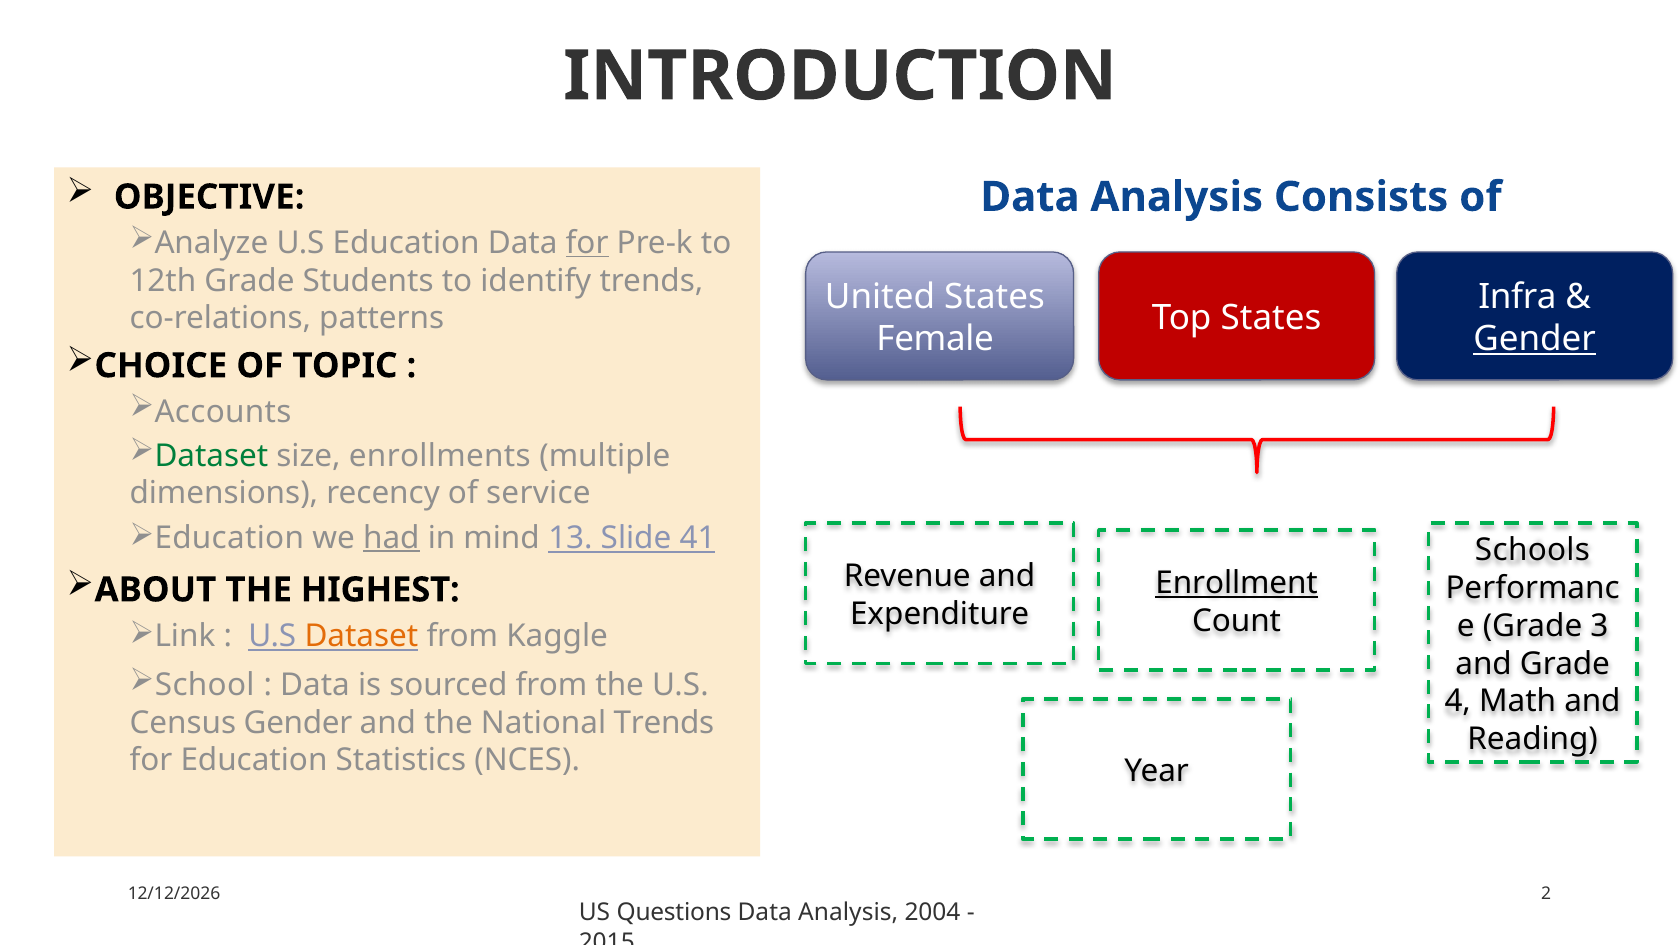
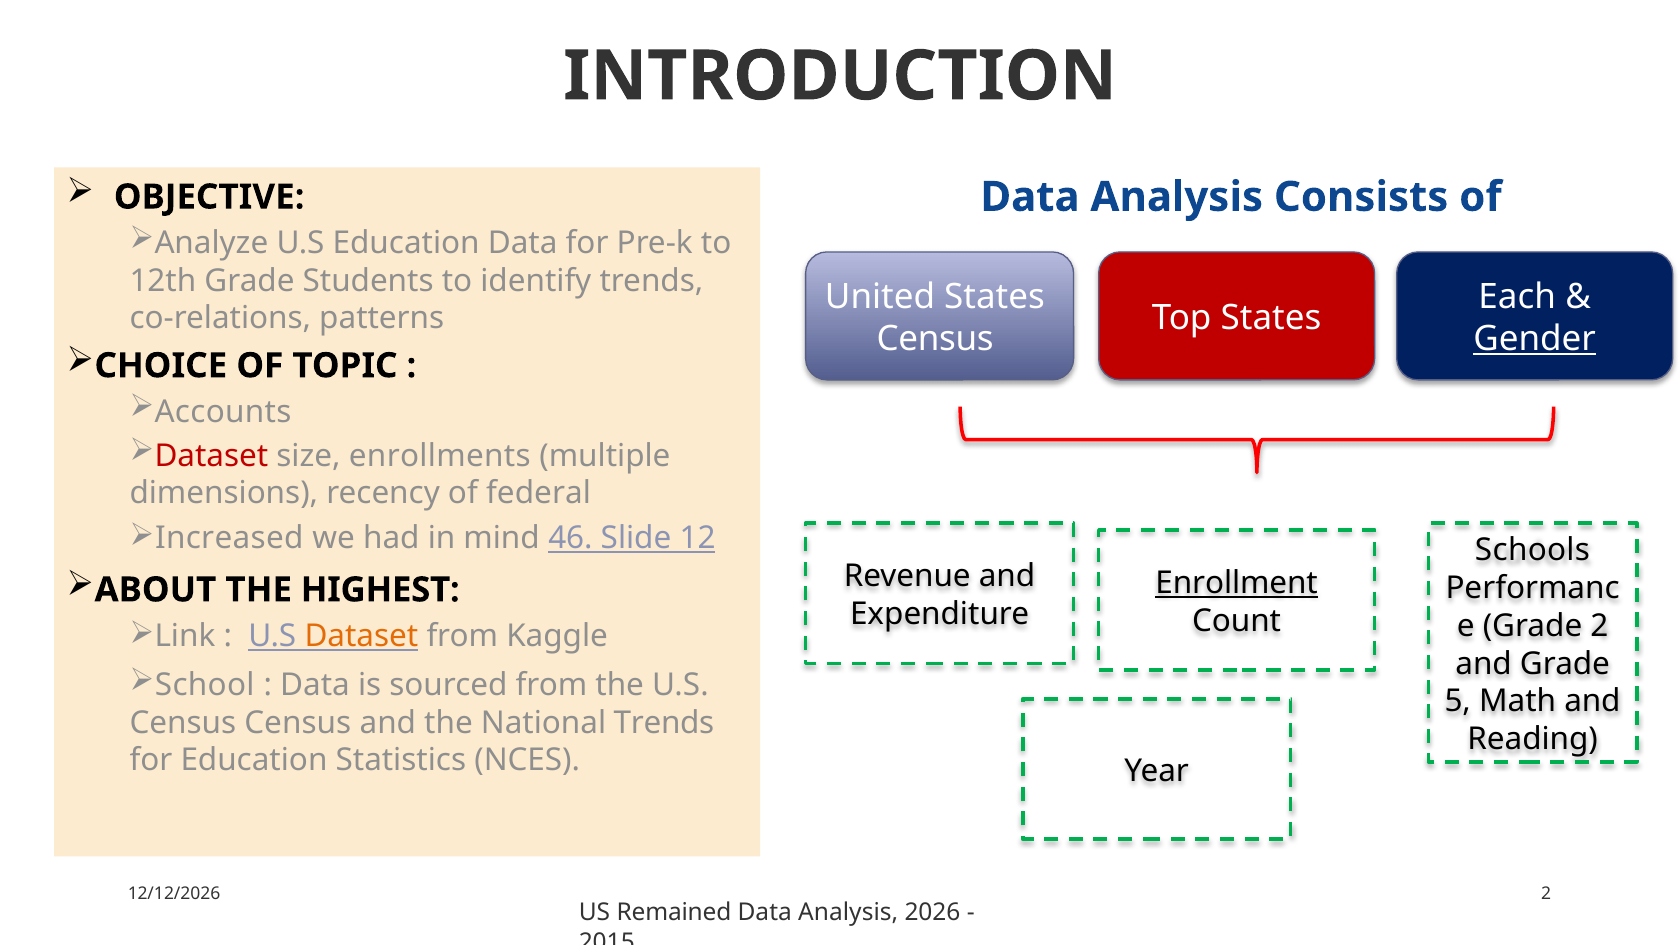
for underline: present -> none (587, 243)
Infra: Infra -> Each (1517, 297)
Female: Female -> Census (935, 339)
Dataset colour: green -> red (211, 455)
service: service -> federal (539, 493)
Education: Education -> Increased (229, 537)
had underline: present -> none (391, 537)
13: 13 -> 46 (570, 537)
41: 41 -> 12 (698, 537)
Grade 3: 3 -> 2 (1599, 625)
4: 4 -> 5 (1458, 701)
Census Gender: Gender -> Census (298, 722)
Questions: Questions -> Remained (674, 912)
2004: 2004 -> 2026 (932, 912)
